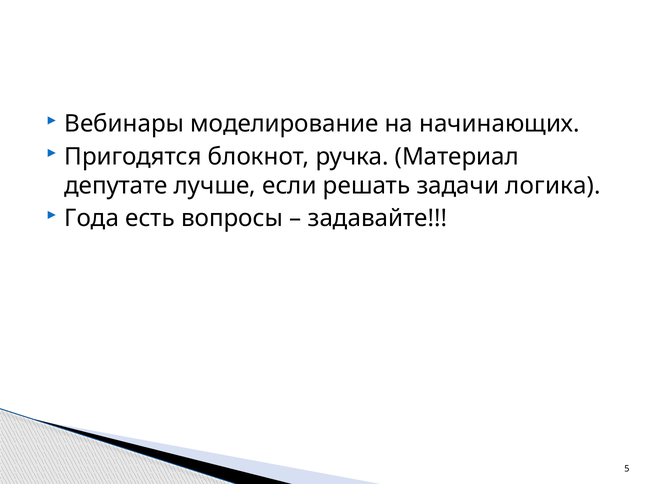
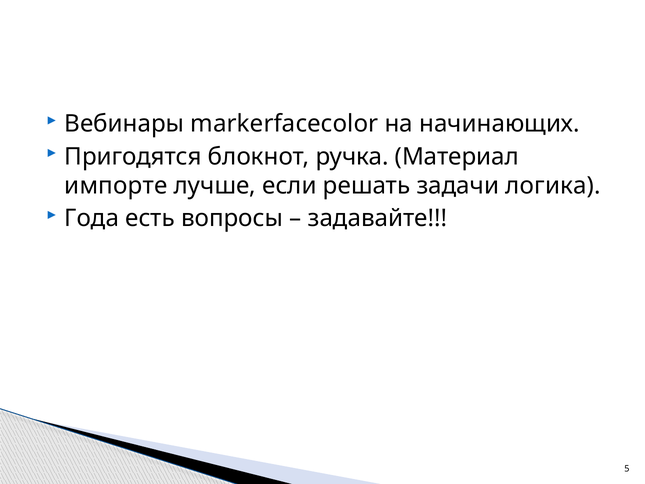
моделирование: моделирование -> markerfacecolor (284, 124)
депутате: депутате -> импорте (116, 186)
